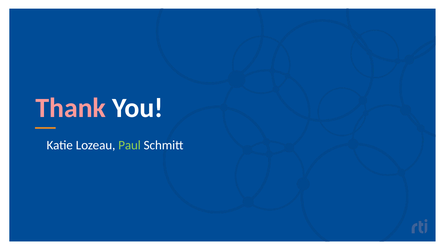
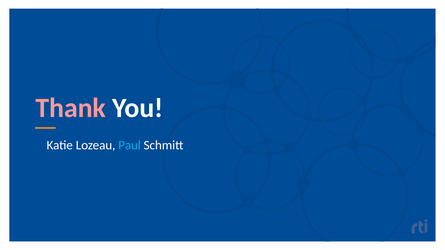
Paul colour: light green -> light blue (130, 145)
